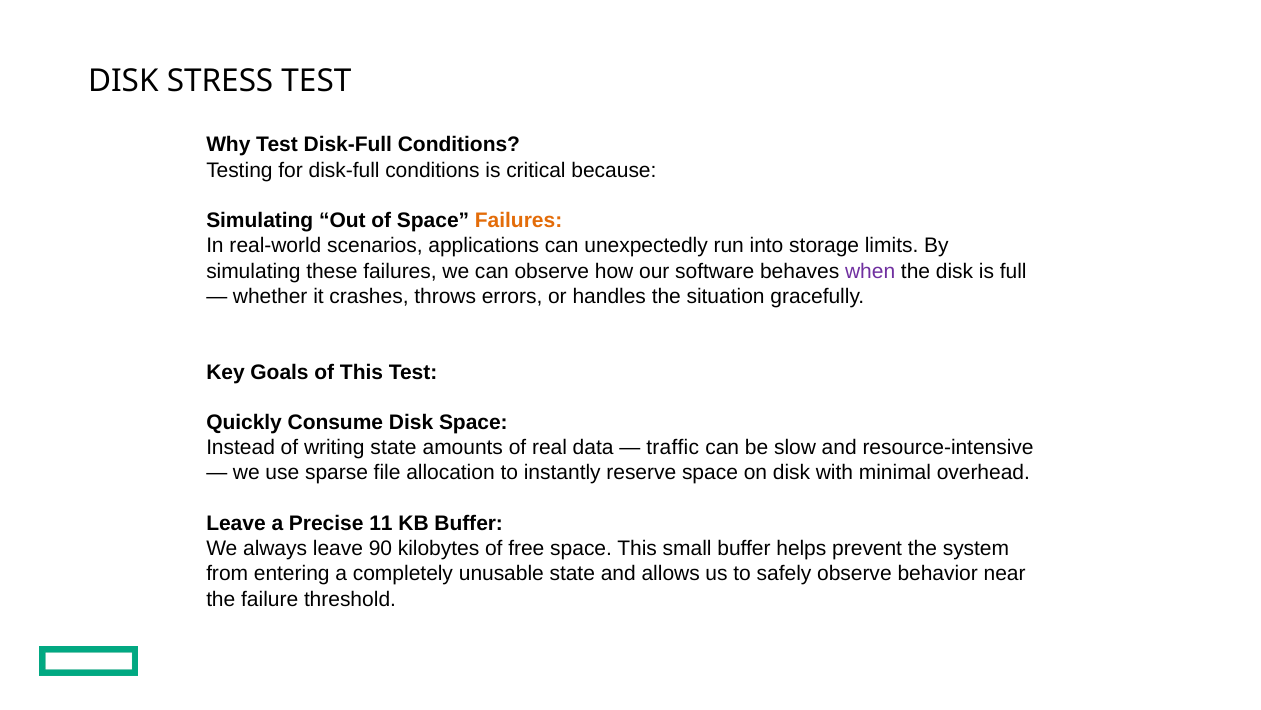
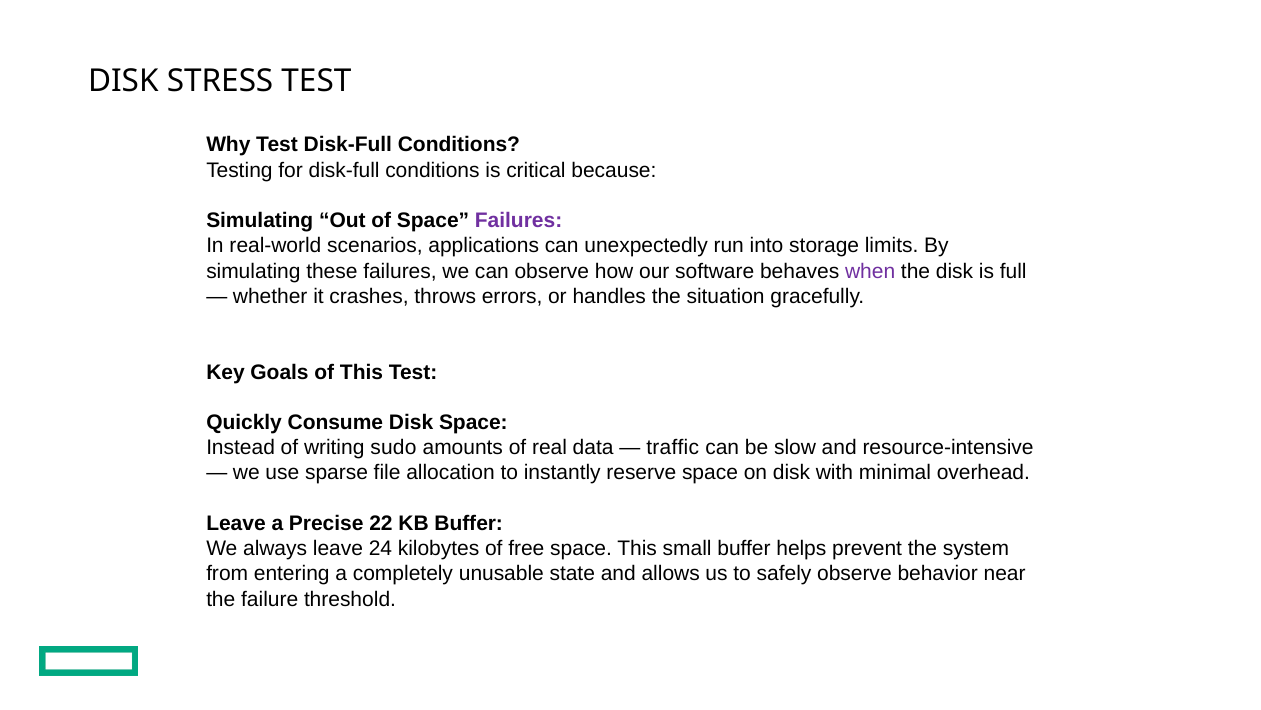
Failures colour: orange -> purple (519, 220)
writing state: state -> sudo (393, 447)
11: 11 -> 22 (381, 523)
90: 90 -> 24 (380, 548)
